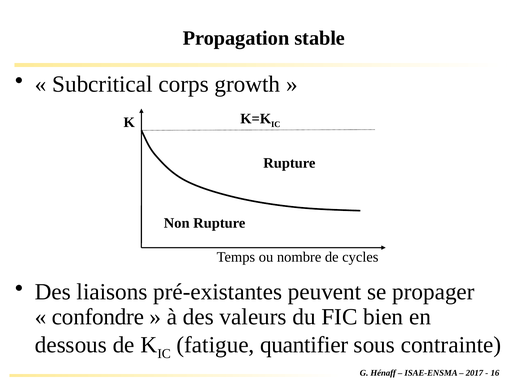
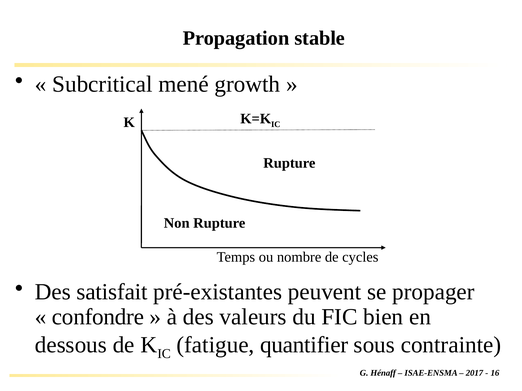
corps: corps -> mené (184, 84)
liaisons: liaisons -> satisfait (112, 292)
